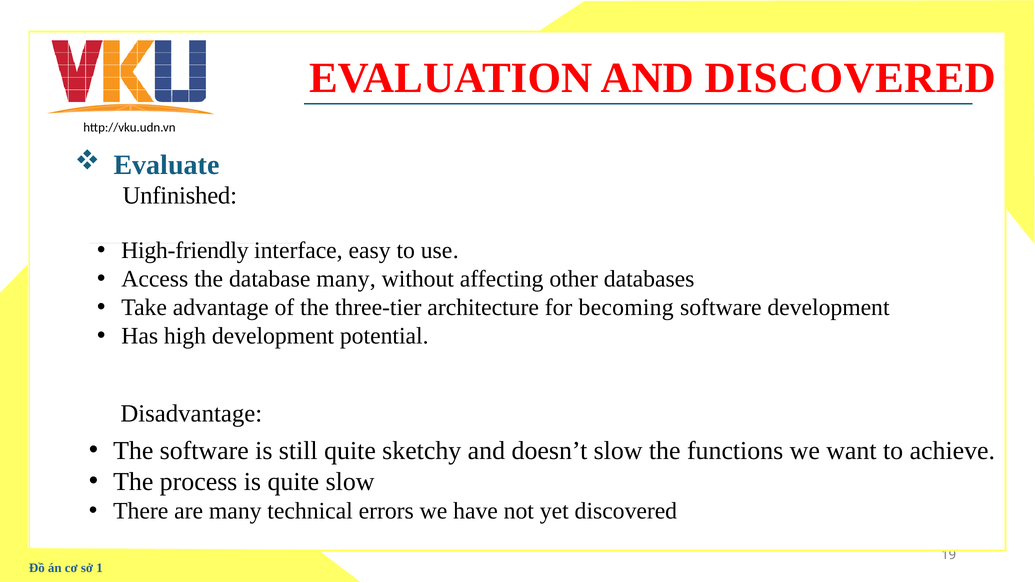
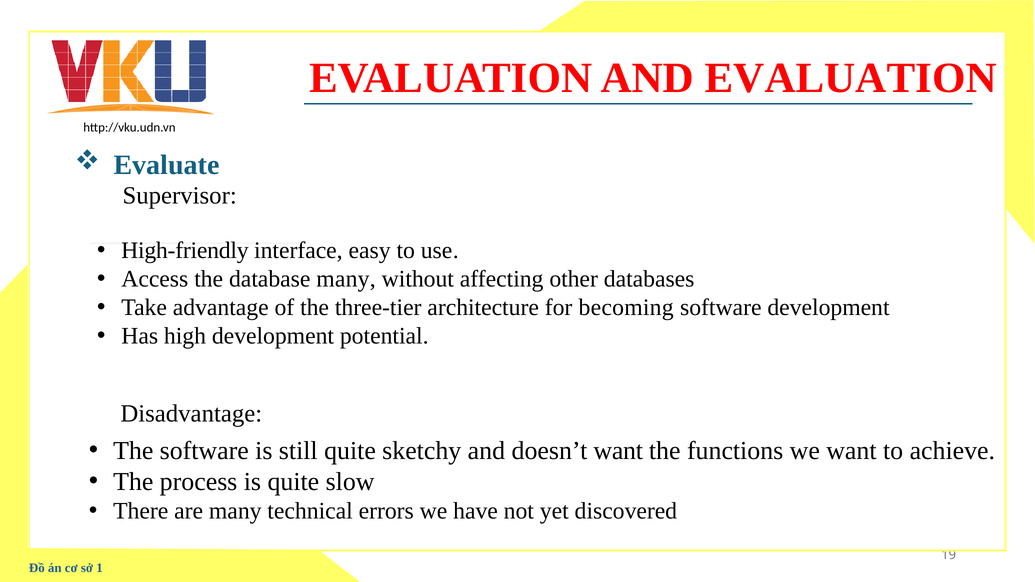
AND DISCOVERED: DISCOVERED -> EVALUATION (851, 78)
Unfinished: Unfinished -> Supervisor (180, 196)
doesn’t slow: slow -> want (618, 451)
